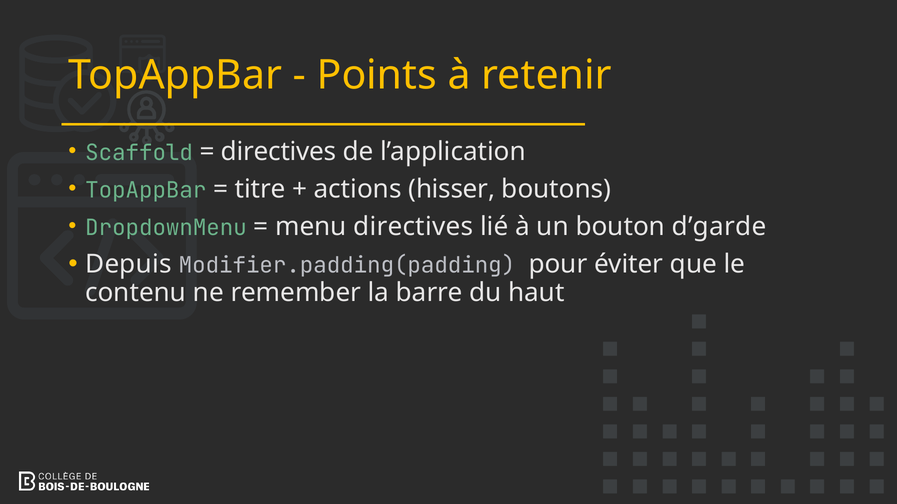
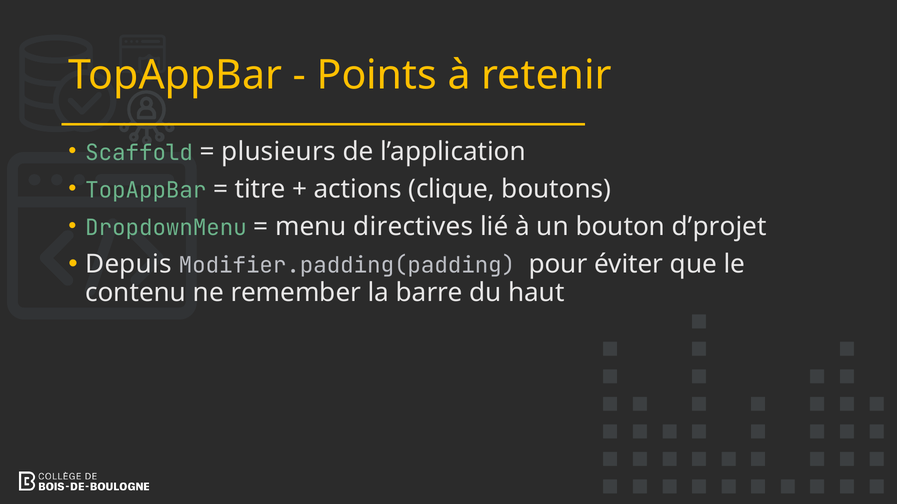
directives: directives -> plusieurs (278, 152)
hisser: hisser -> clique (452, 189)
d’garde: d’garde -> d’projet (719, 227)
